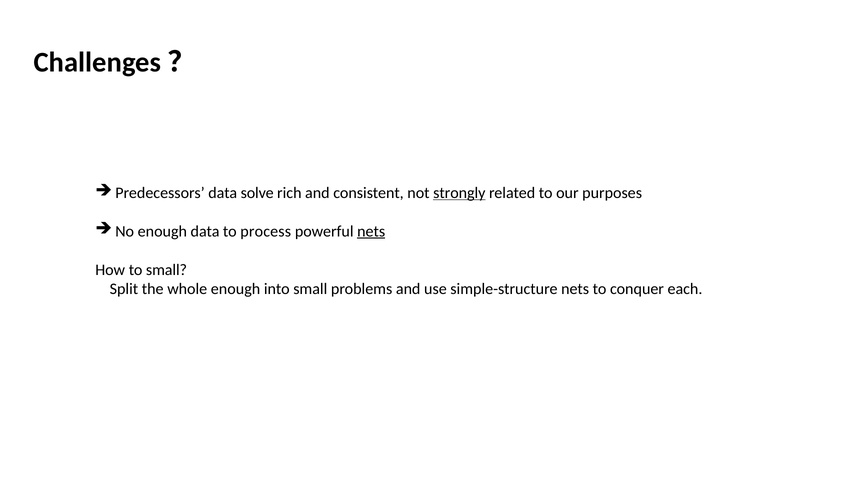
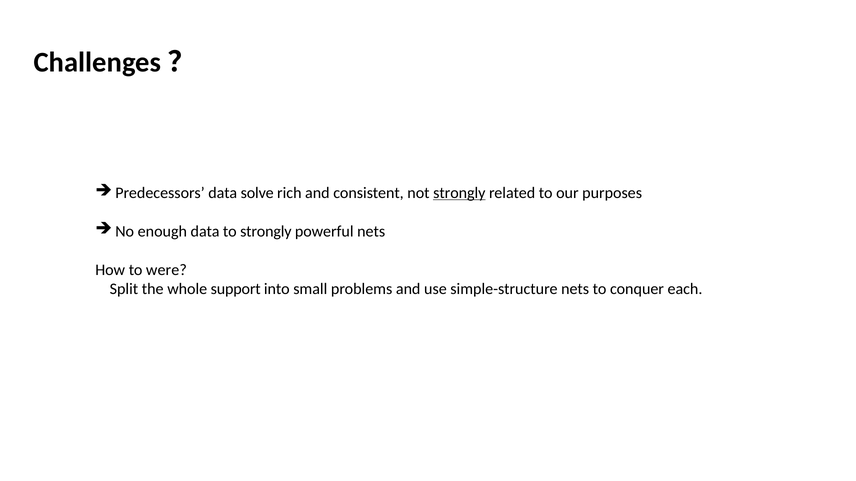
to process: process -> strongly (266, 232)
nets underline: present -> none (371, 232)
to small: small -> were (166, 270)
whole enough: enough -> support (236, 289)
